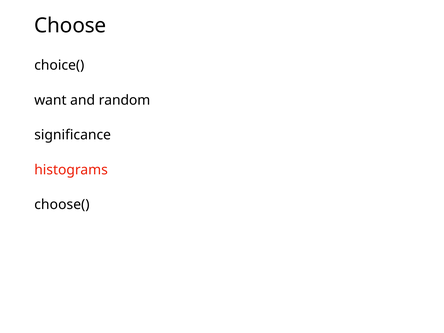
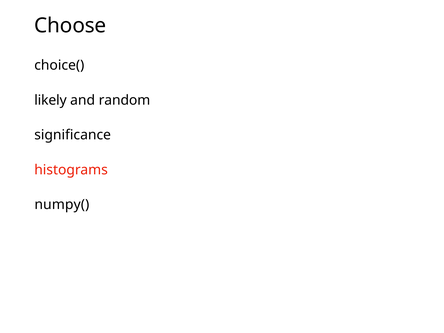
want: want -> likely (50, 100)
choose(: choose( -> numpy( (62, 205)
